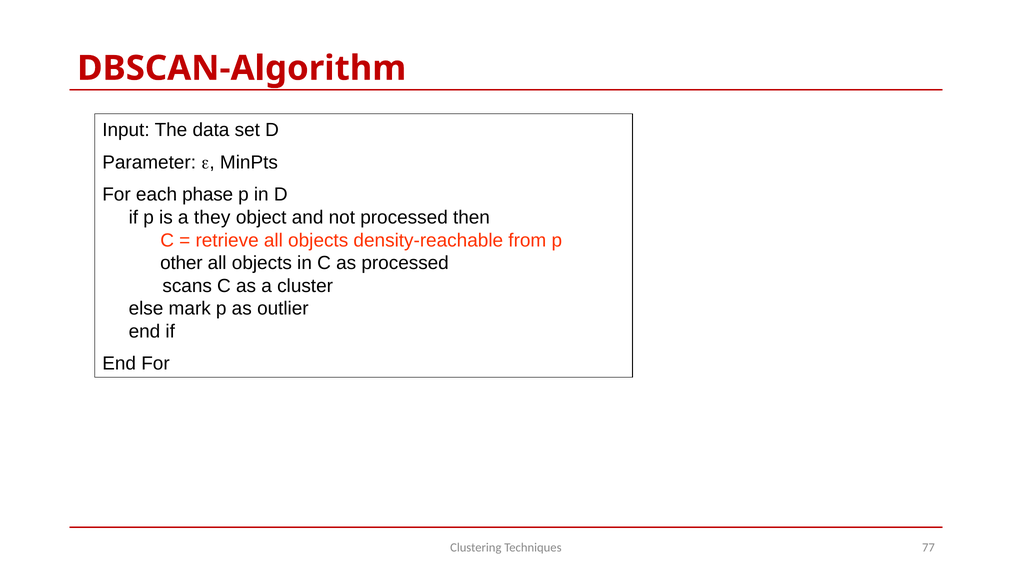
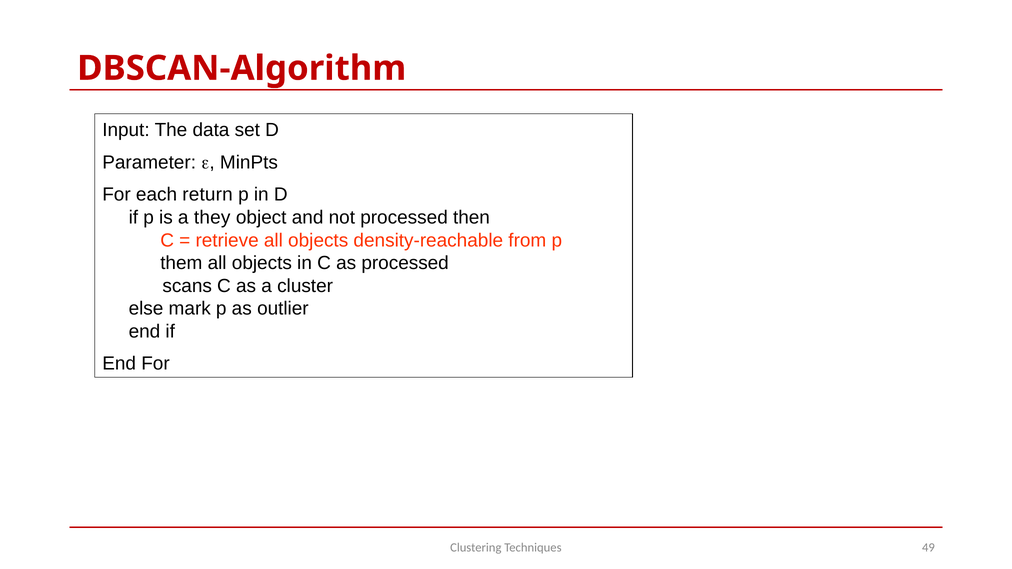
phase: phase -> return (208, 195)
other: other -> them (181, 263)
77: 77 -> 49 (928, 548)
